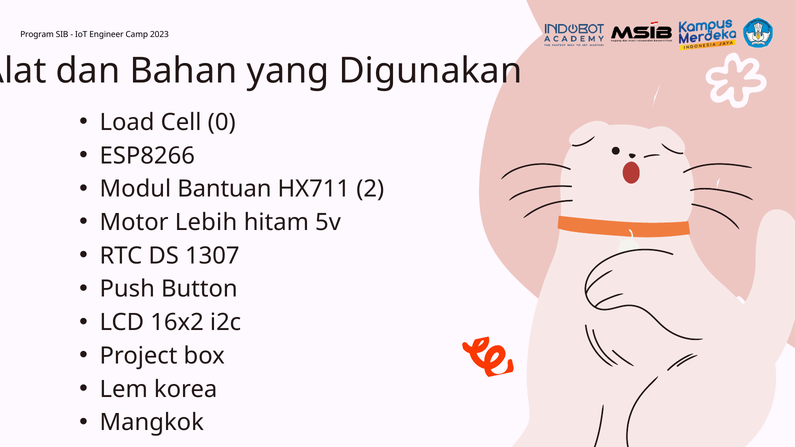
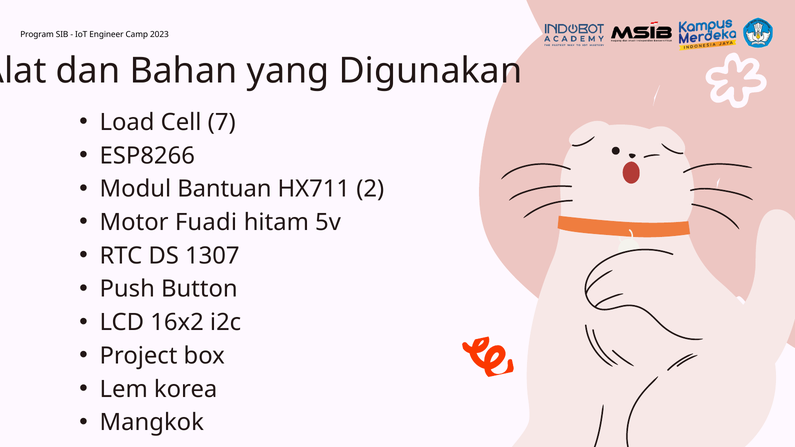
0: 0 -> 7 (222, 122)
Lebih: Lebih -> Fuadi (206, 222)
